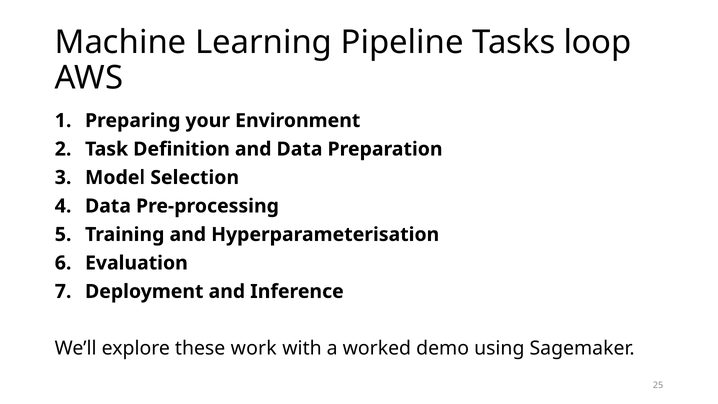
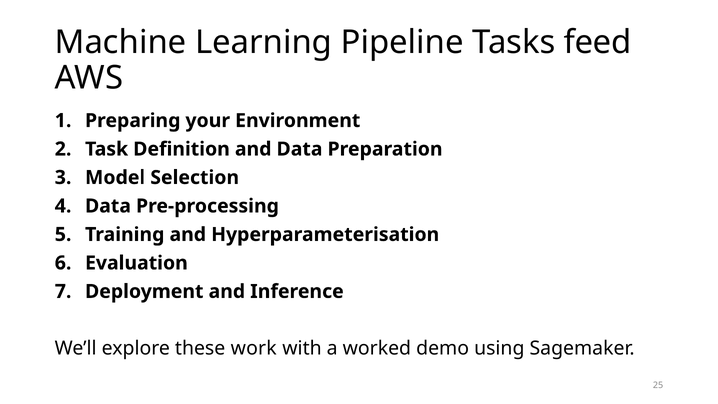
loop: loop -> feed (598, 43)
